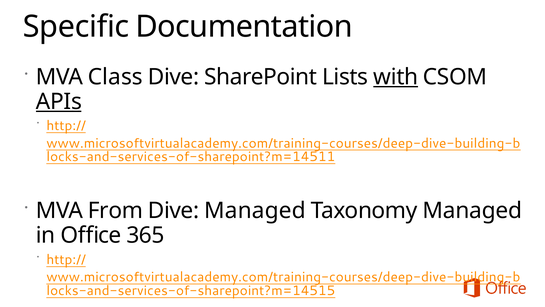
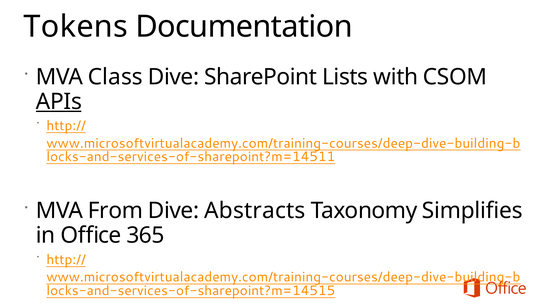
Specific: Specific -> Tokens (76, 27)
with underline: present -> none (396, 77)
Dive Managed: Managed -> Abstracts (255, 211)
Taxonomy Managed: Managed -> Simplifies (472, 211)
